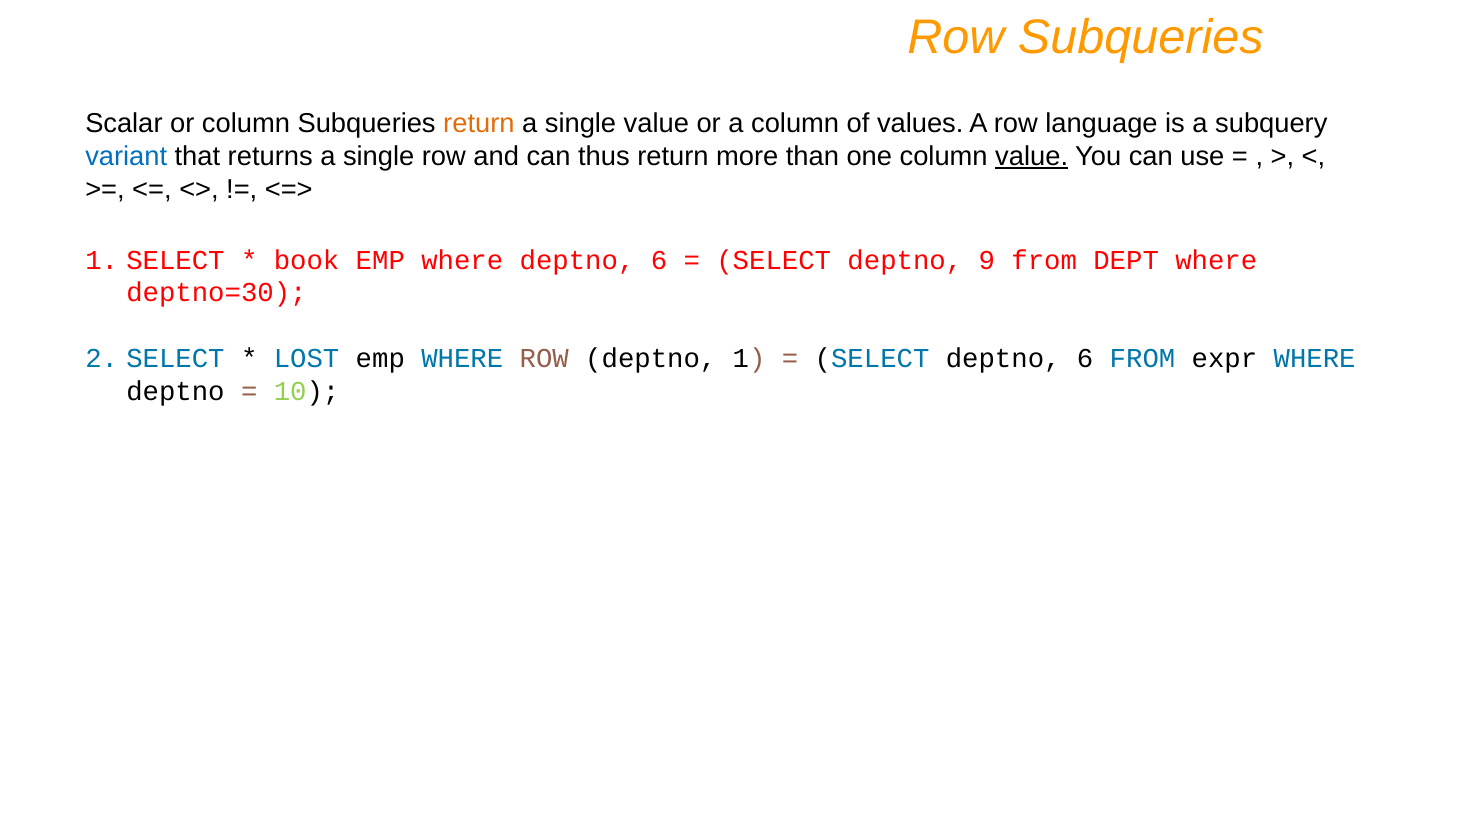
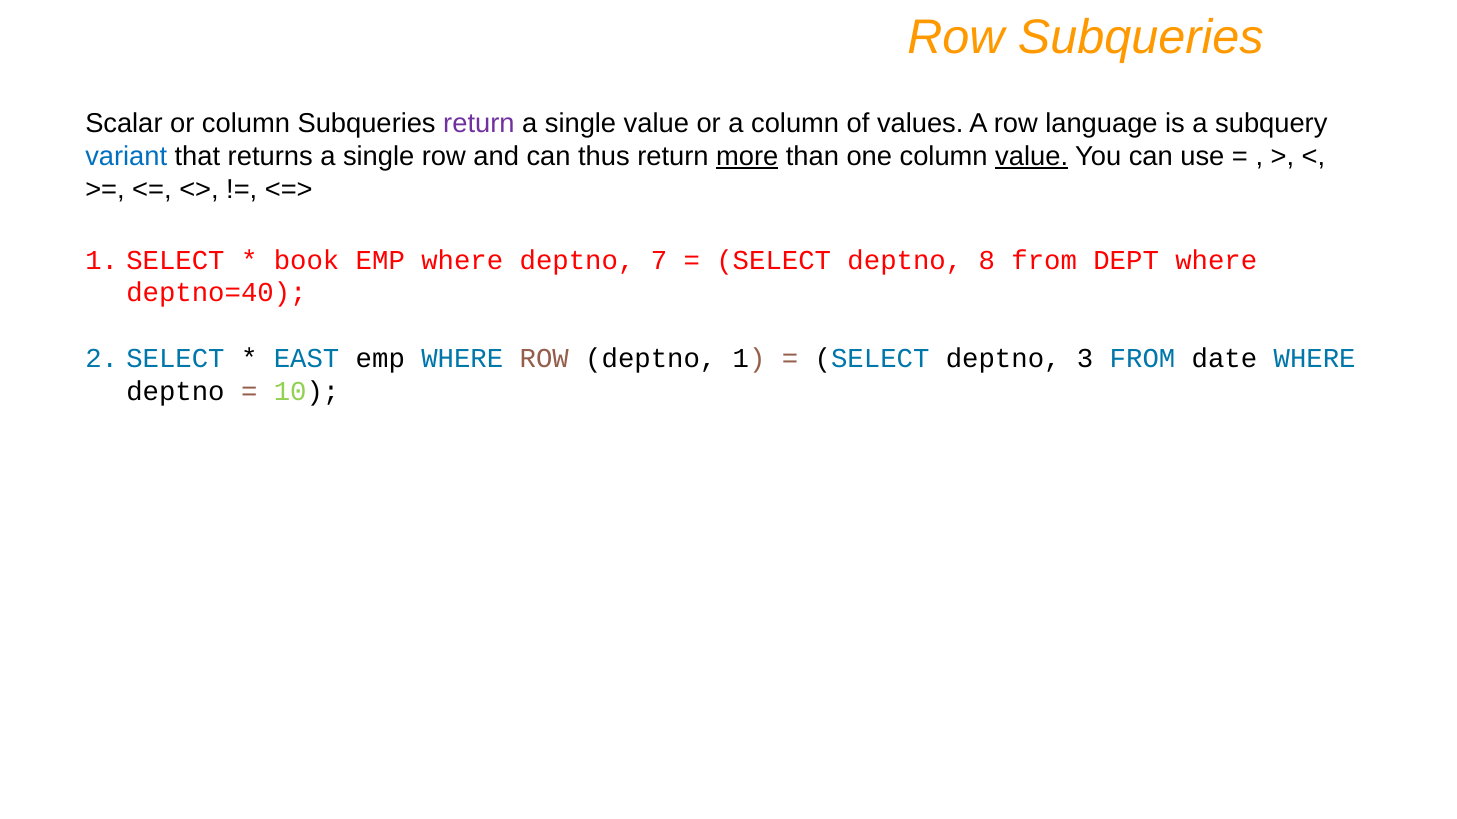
return colour: orange -> purple (479, 124)
more underline: none -> present (747, 157)
where deptno 6: 6 -> 7 (659, 260)
9: 9 -> 8 (987, 260)
deptno=30: deptno=30 -> deptno=40 (216, 293)
LOST: LOST -> EAST (307, 359)
SELECT deptno 6: 6 -> 3 (1085, 359)
expr: expr -> date (1224, 359)
